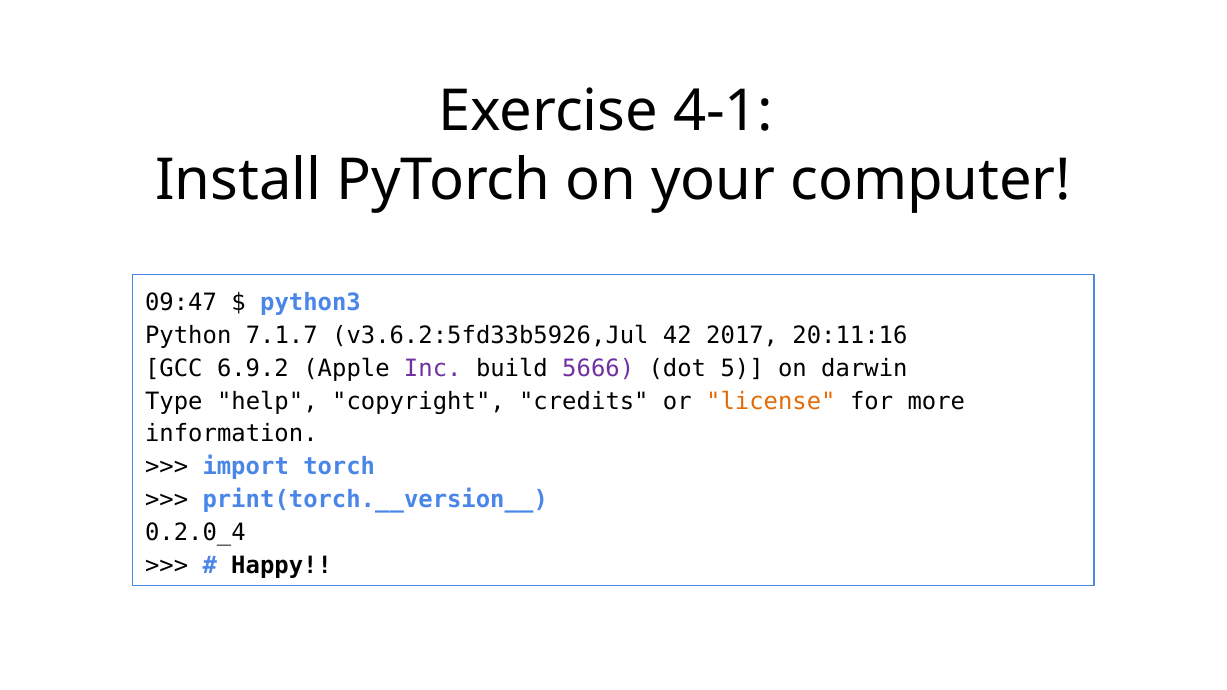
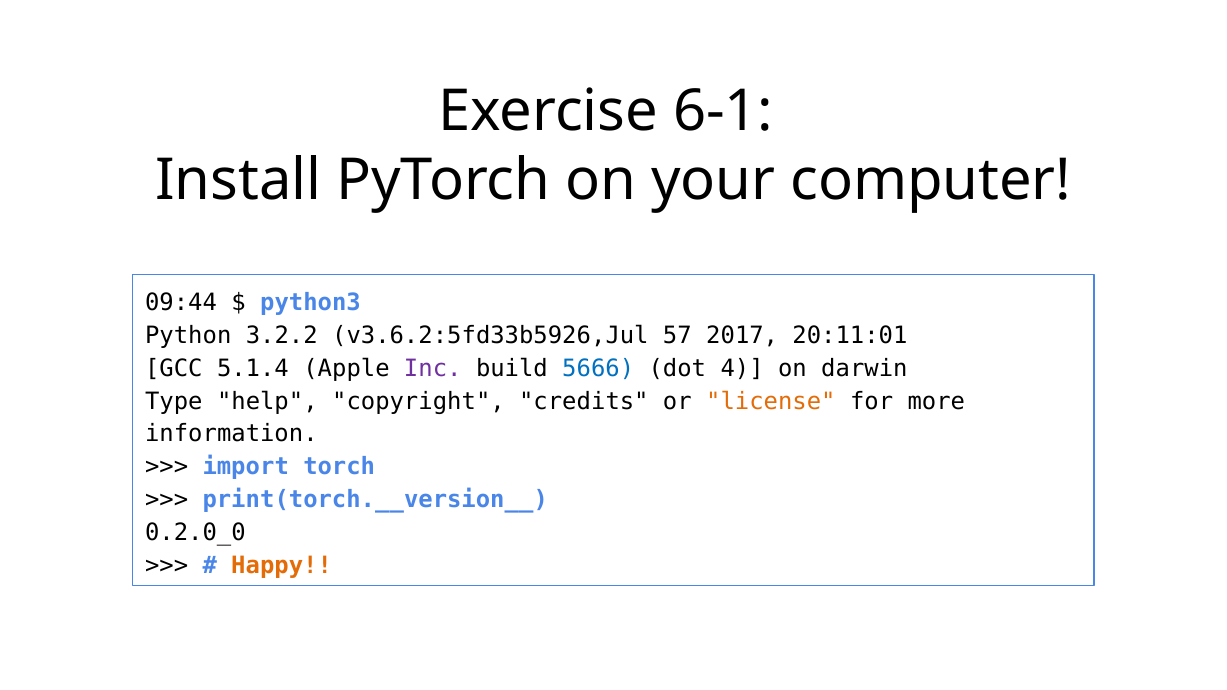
4-1: 4-1 -> 6-1 (723, 111)
09:47: 09:47 -> 09:44 (181, 303)
7.1.7: 7.1.7 -> 3.2.2 (282, 335)
42: 42 -> 57 (677, 335)
20:11:16: 20:11:16 -> 20:11:01 (850, 335)
6.9.2: 6.9.2 -> 5.1.4 (253, 368)
5666 colour: purple -> blue (598, 368)
5: 5 -> 4 (742, 368)
0.2.0_4: 0.2.0_4 -> 0.2.0_0 (195, 533)
Happy colour: black -> orange (282, 566)
